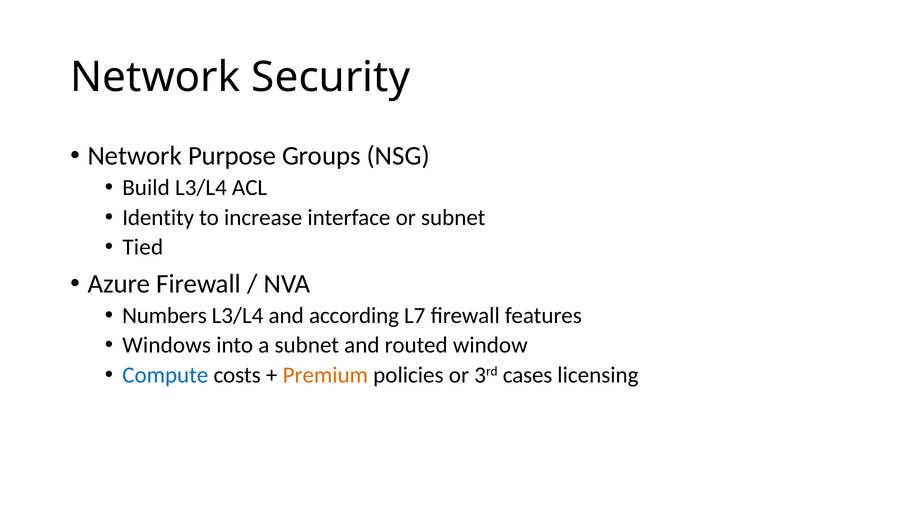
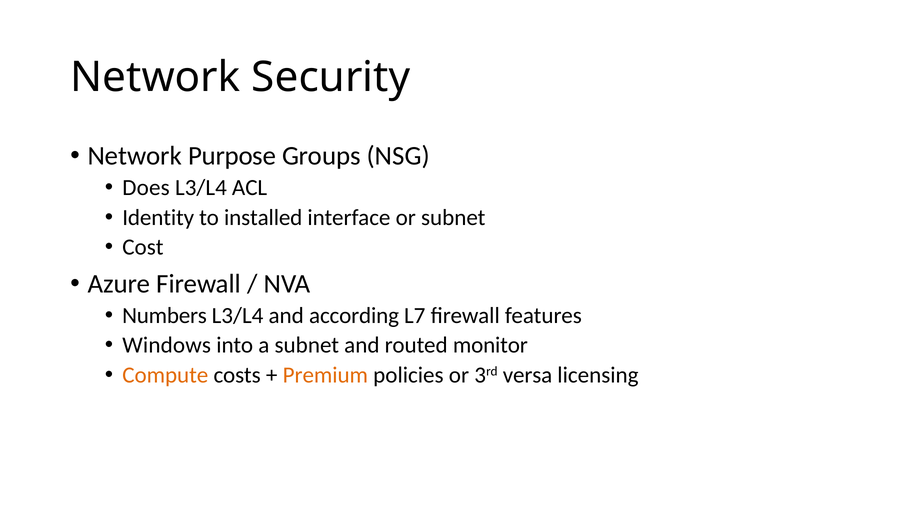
Build: Build -> Does (146, 188)
increase: increase -> installed (263, 218)
Tied: Tied -> Cost (143, 247)
window: window -> monitor (490, 345)
Compute colour: blue -> orange (165, 375)
cases: cases -> versa (528, 375)
